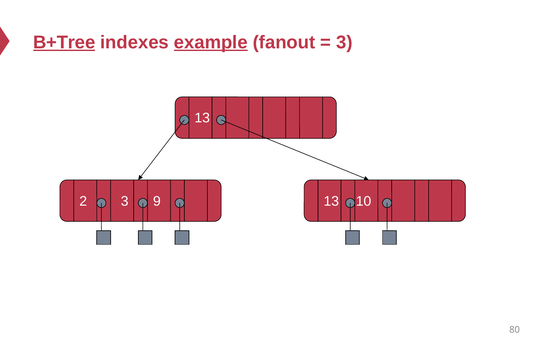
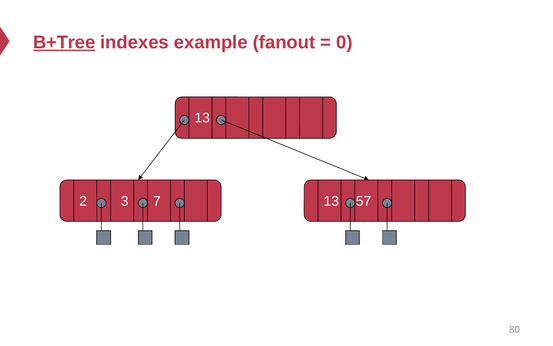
example underline: present -> none (211, 42)
3: 3 -> 0 (344, 42)
9: 9 -> 7 (157, 201)
10: 10 -> 57 (364, 201)
